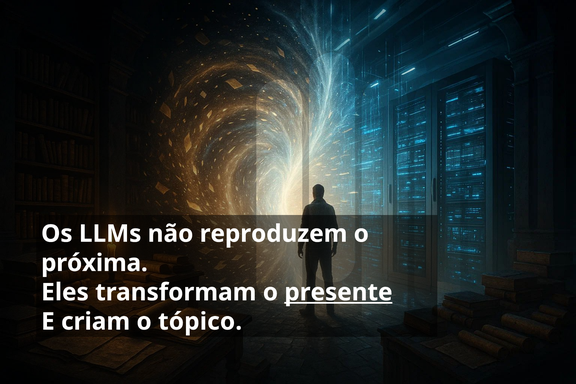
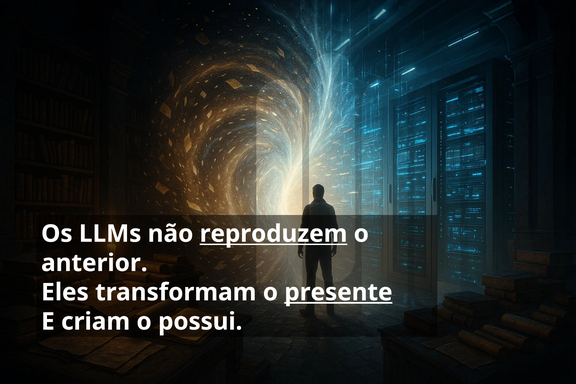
reproduzem underline: none -> present (274, 234)
próxima: próxima -> anterior (94, 263)
tópico: tópico -> possui (200, 322)
